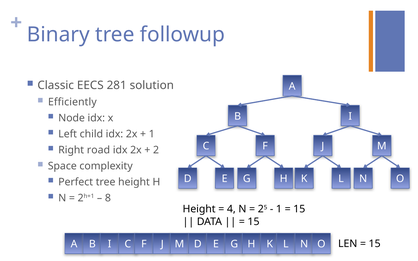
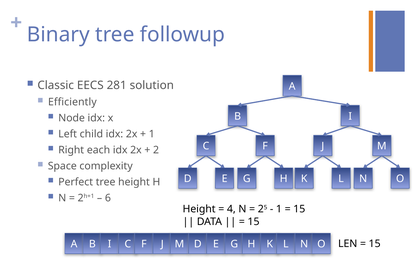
road: road -> each (98, 150)
8: 8 -> 6 (108, 198)
